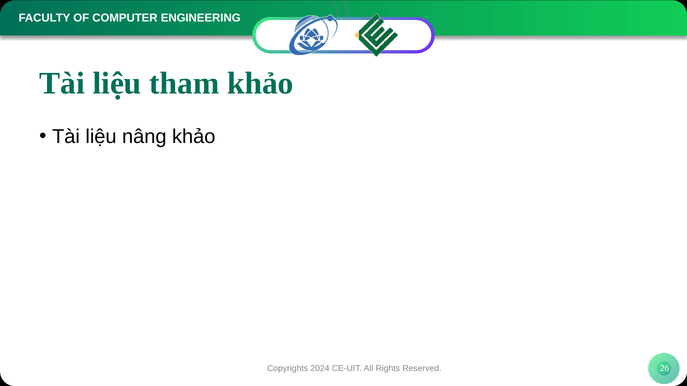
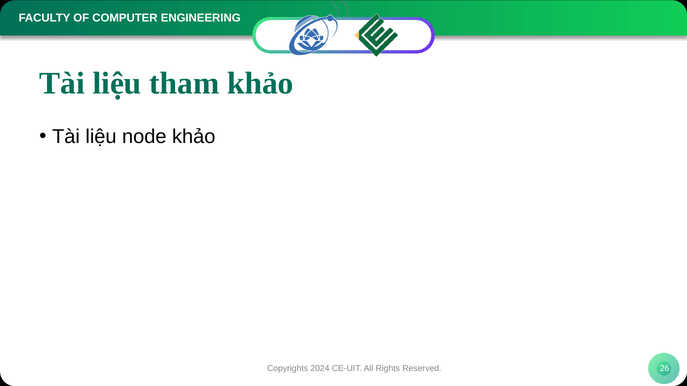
nâng: nâng -> node (144, 137)
